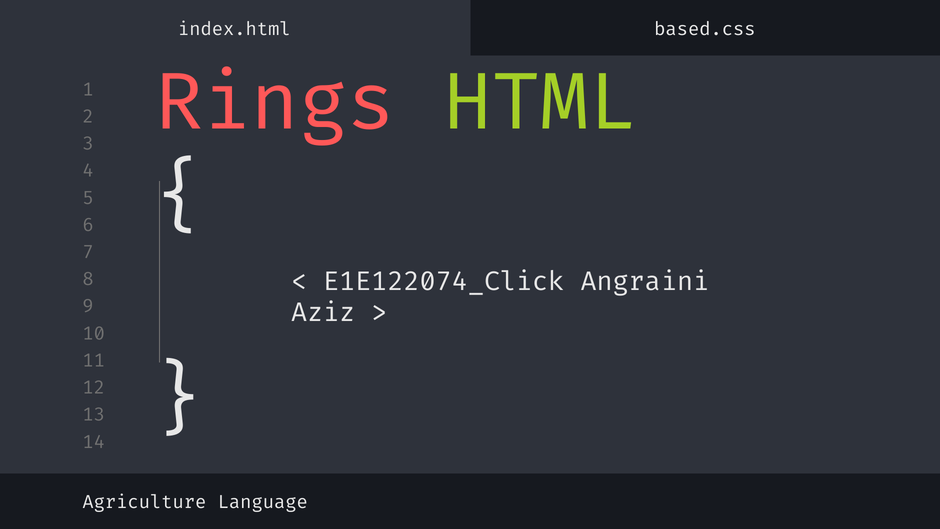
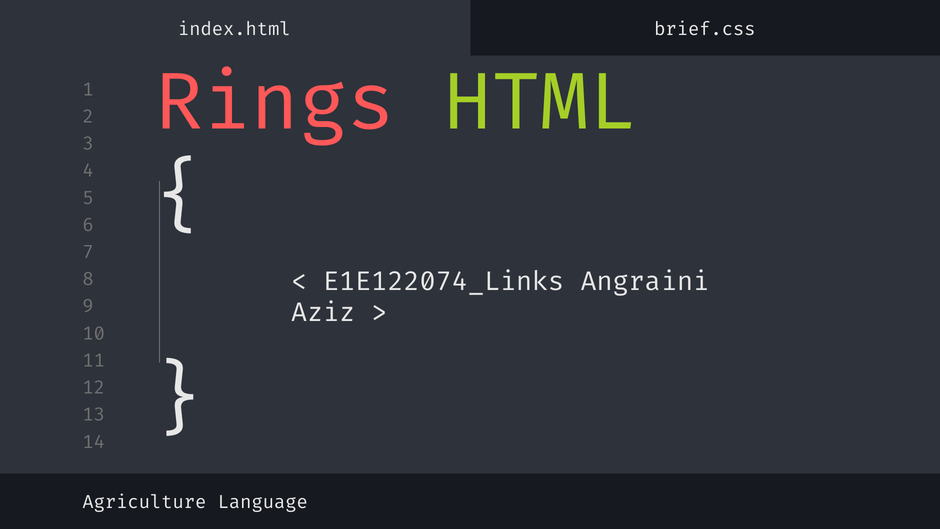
based.css: based.css -> brief.css (705, 29)
E1E122074_Click: E1E122074_Click -> E1E122074_Links (444, 281)
